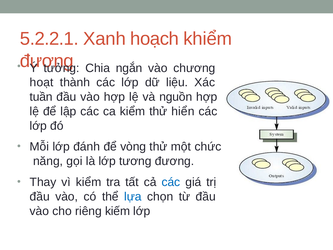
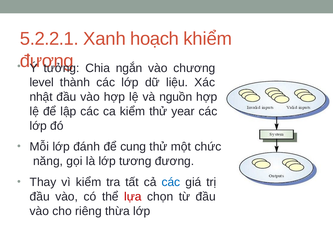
hoạt: hoạt -> level (42, 82)
tuần: tuần -> nhật (41, 97)
hiển: hiển -> year (183, 111)
vòng: vòng -> cung (133, 147)
lựa colour: blue -> red (133, 196)
kiếm: kiếm -> thừa (117, 211)
